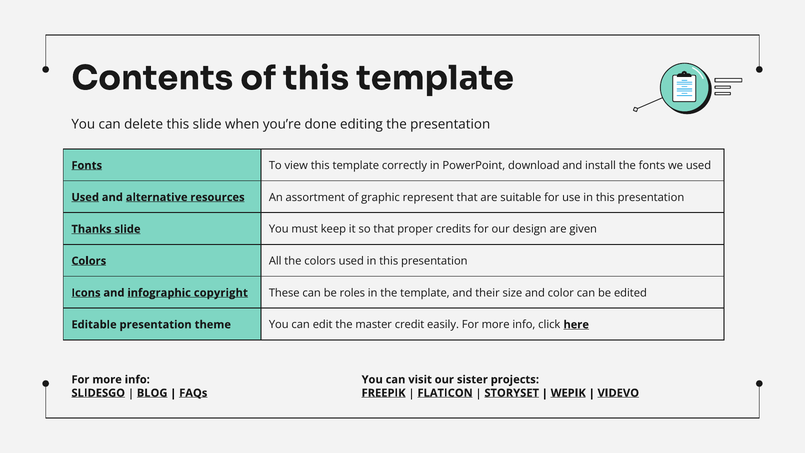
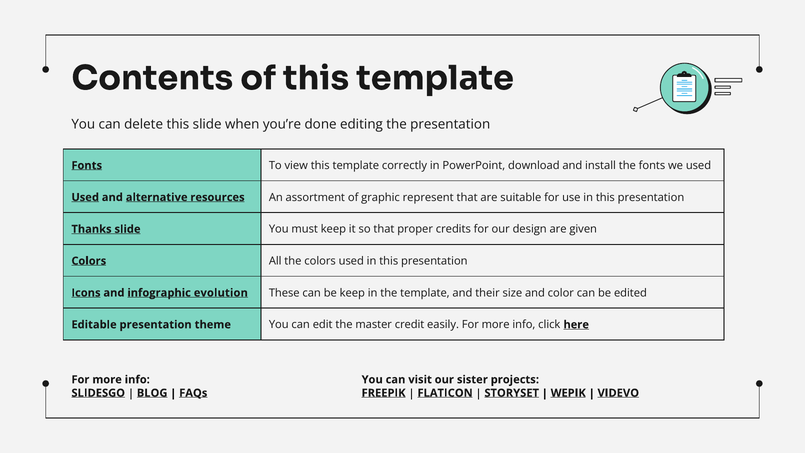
copyright: copyright -> evolution (221, 293)
be roles: roles -> keep (352, 293)
